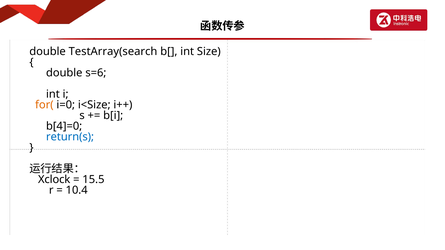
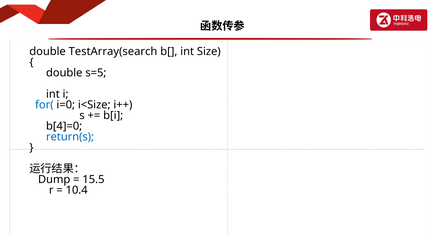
s=6: s=6 -> s=5 (96, 73)
for( colour: orange -> blue (44, 105)
Xclock: Xclock -> Dump (54, 180)
